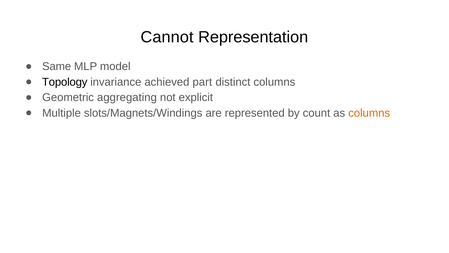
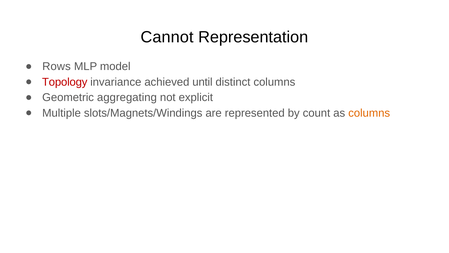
Same: Same -> Rows (57, 66)
Topology colour: black -> red (65, 82)
part: part -> until (202, 82)
